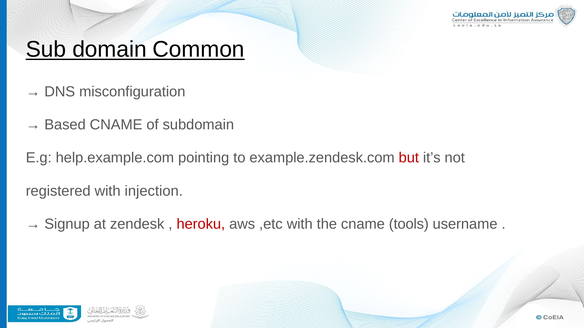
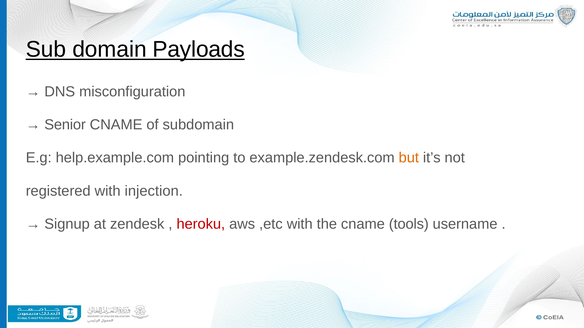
Common: Common -> Payloads (199, 49)
Based: Based -> Senior (65, 125)
but colour: red -> orange (409, 158)
